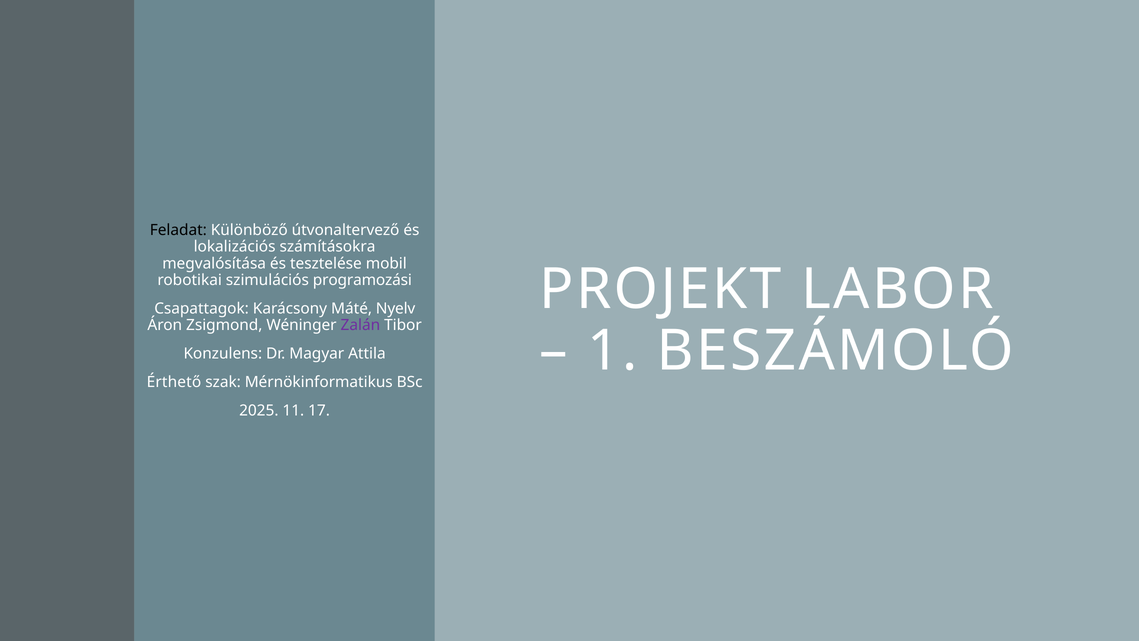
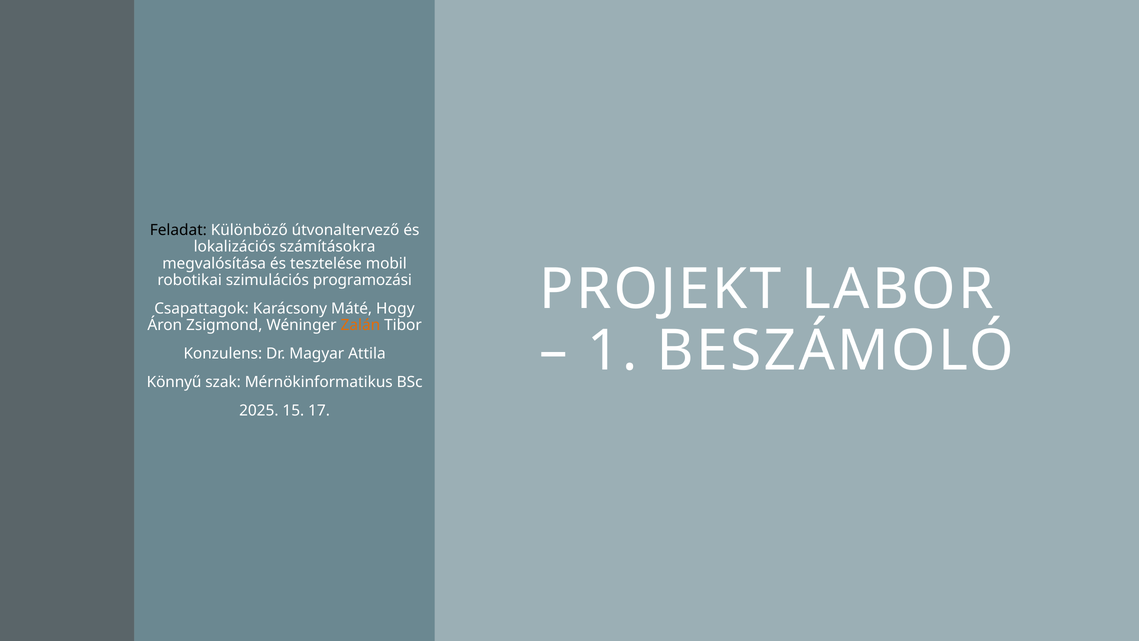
Nyelv: Nyelv -> Hogy (395, 308)
Zalán colour: purple -> orange (360, 325)
Érthető: Érthető -> Könnyű (174, 382)
11: 11 -> 15 (293, 410)
